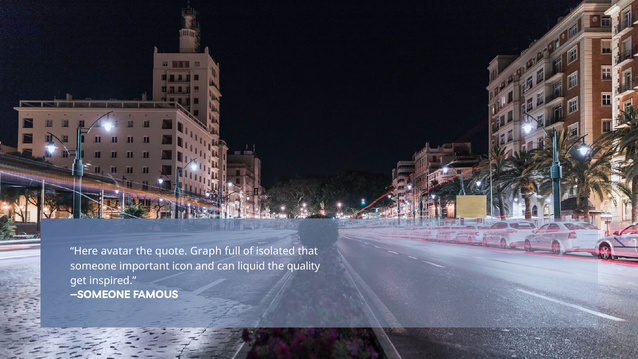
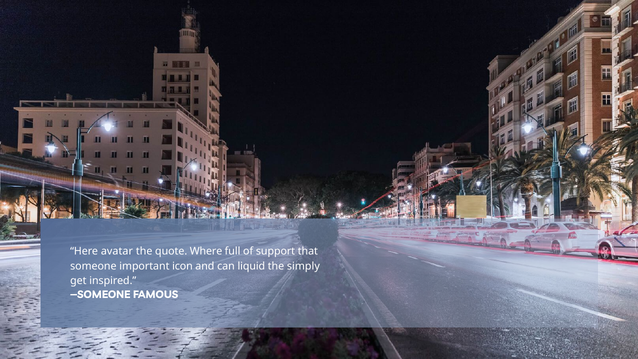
Graph: Graph -> Where (206, 251)
isolated: isolated -> support (276, 251)
quality: quality -> simply (303, 266)
